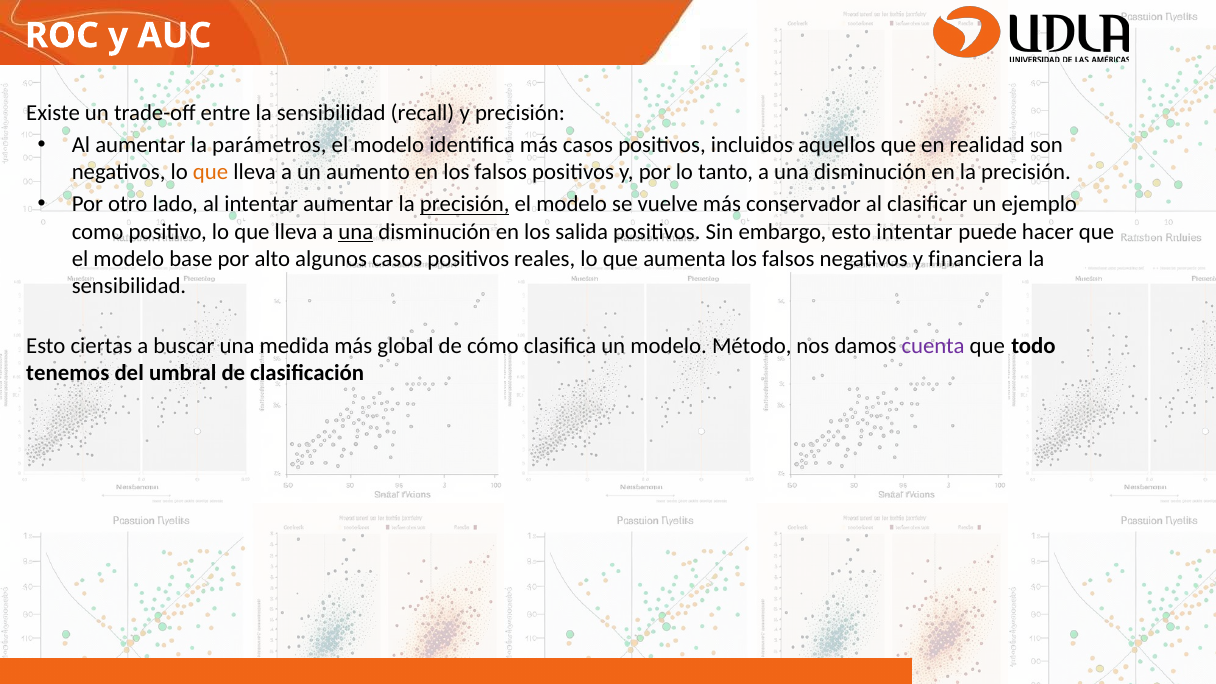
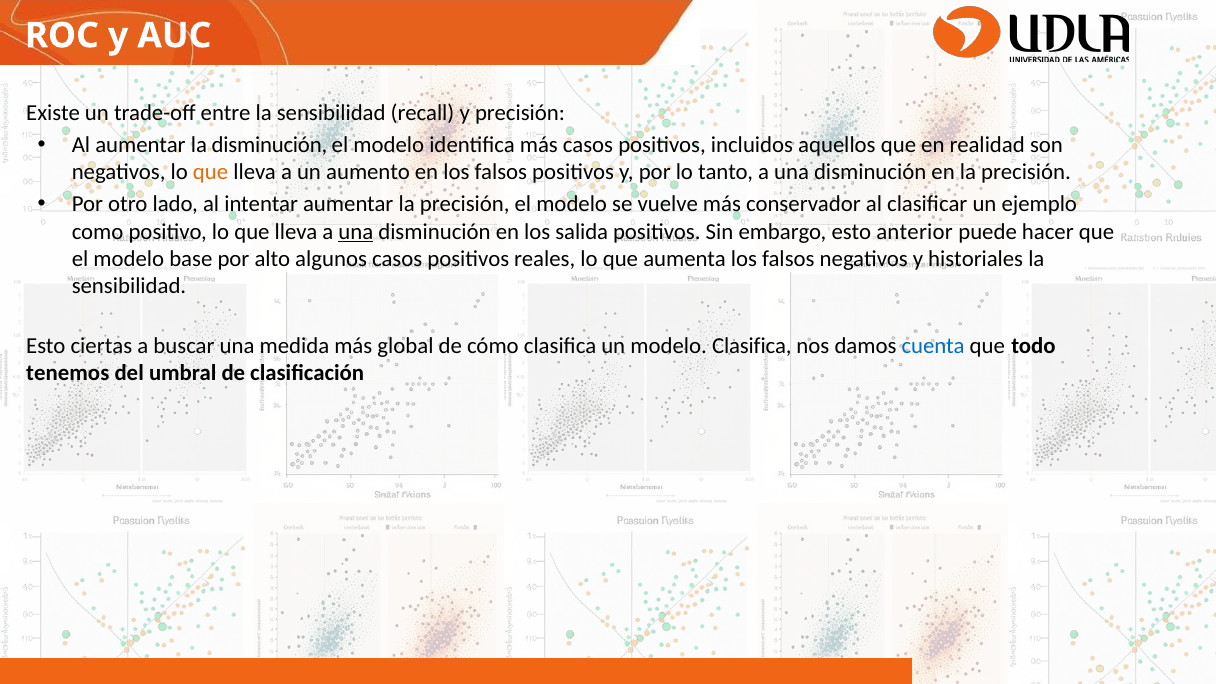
la parámetros: parámetros -> disminución (269, 145)
precisión underline: present -> none (465, 204)
esto intentar: intentar -> anterior (915, 232)
financiera: financiera -> historiales (976, 259)
modelo Método: Método -> Clasifica (752, 346)
cuenta colour: purple -> blue (933, 346)
